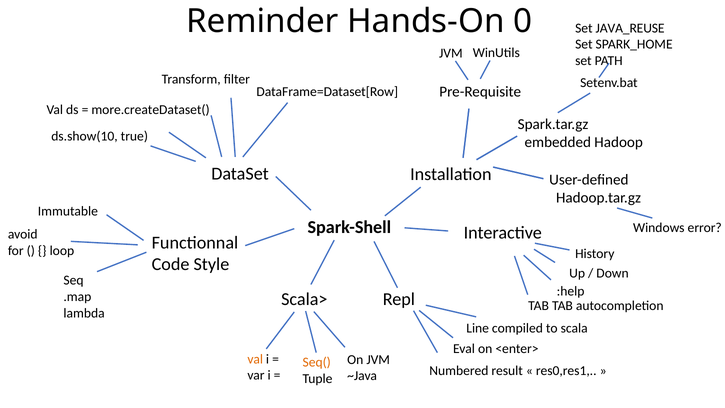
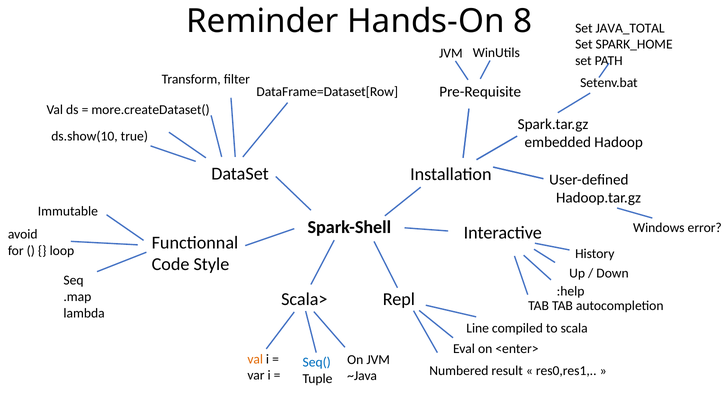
0: 0 -> 8 (523, 21)
JAVA_REUSE: JAVA_REUSE -> JAVA_TOTAL (630, 28)
Seq( colour: orange -> blue (317, 362)
